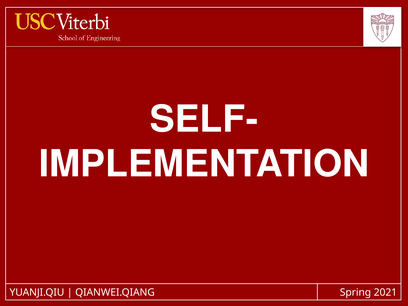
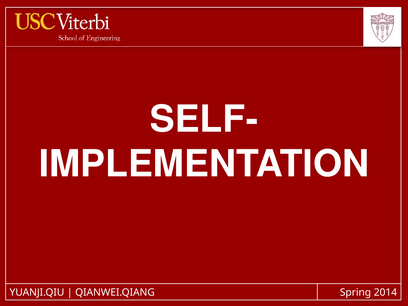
2021: 2021 -> 2014 (385, 292)
